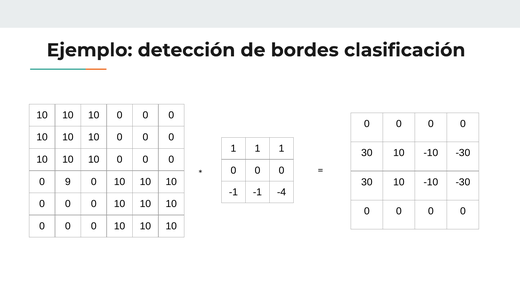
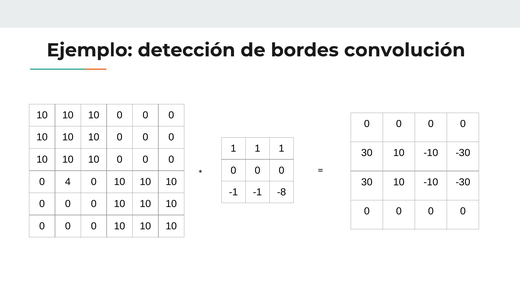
clasificación: clasificación -> convolución (405, 50)
9: 9 -> 4 (68, 181)
-4: -4 -> -8 (282, 192)
